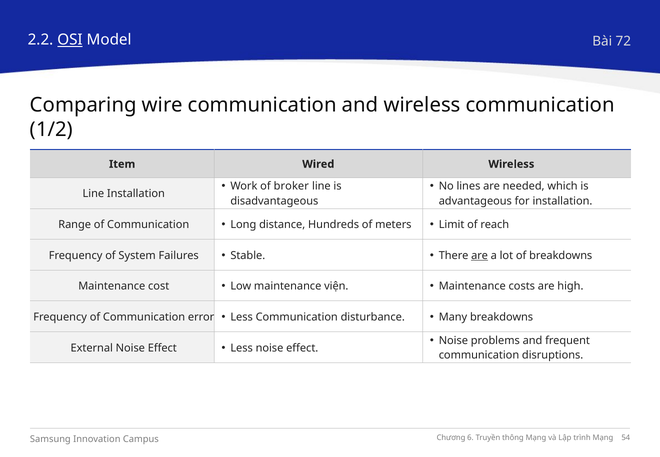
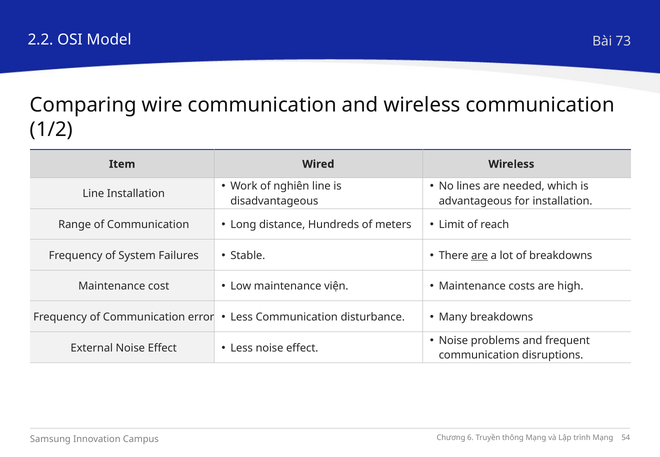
OSI underline: present -> none (70, 40)
72: 72 -> 73 (623, 41)
broker: broker -> nghiên (291, 186)
